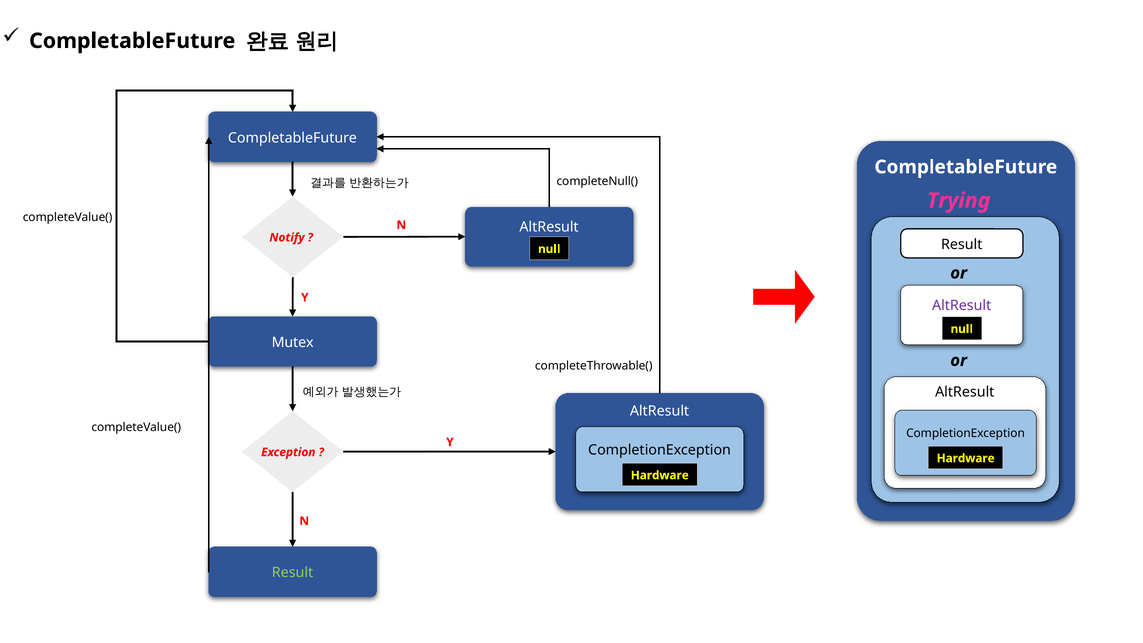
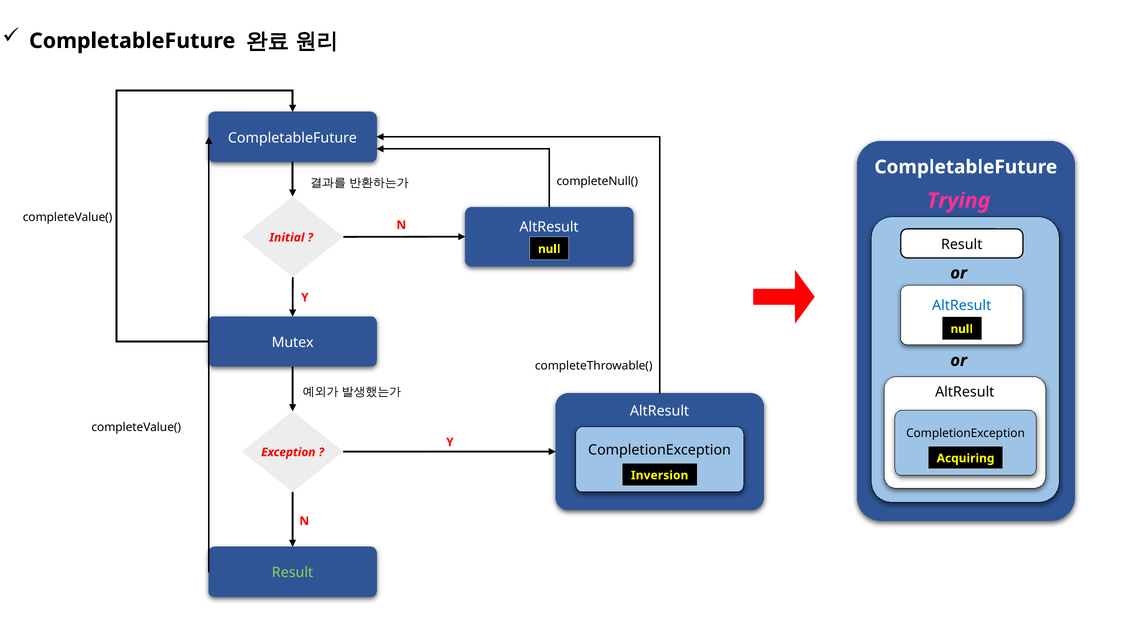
Notify: Notify -> Initial (287, 237)
AltResult colour: purple -> blue (962, 306)
Hardware: Hardware -> Acquiring (966, 458)
Hardware: Hardware -> Inversion (660, 475)
